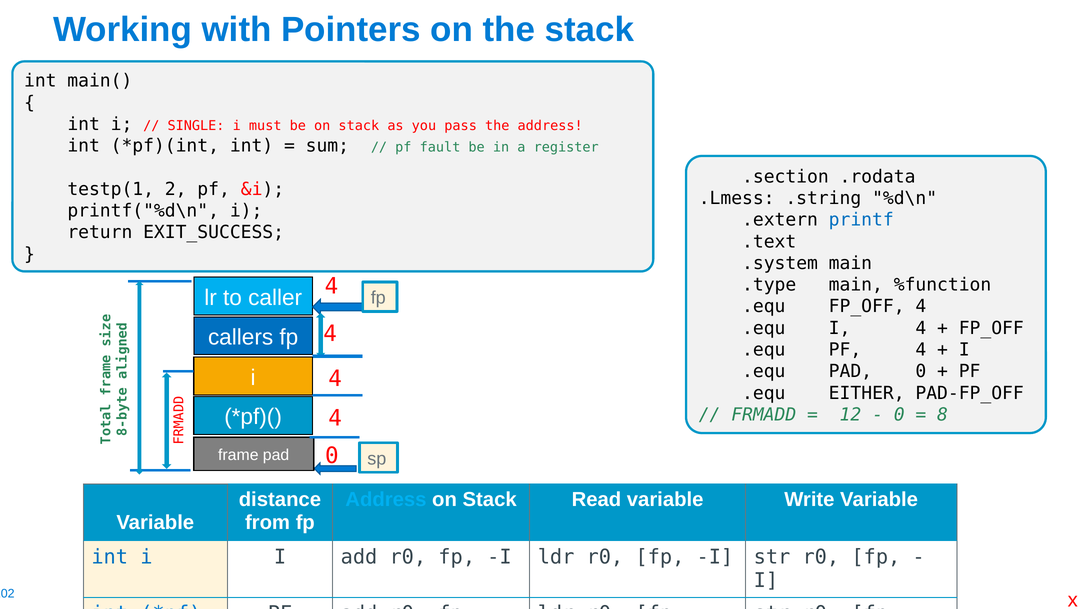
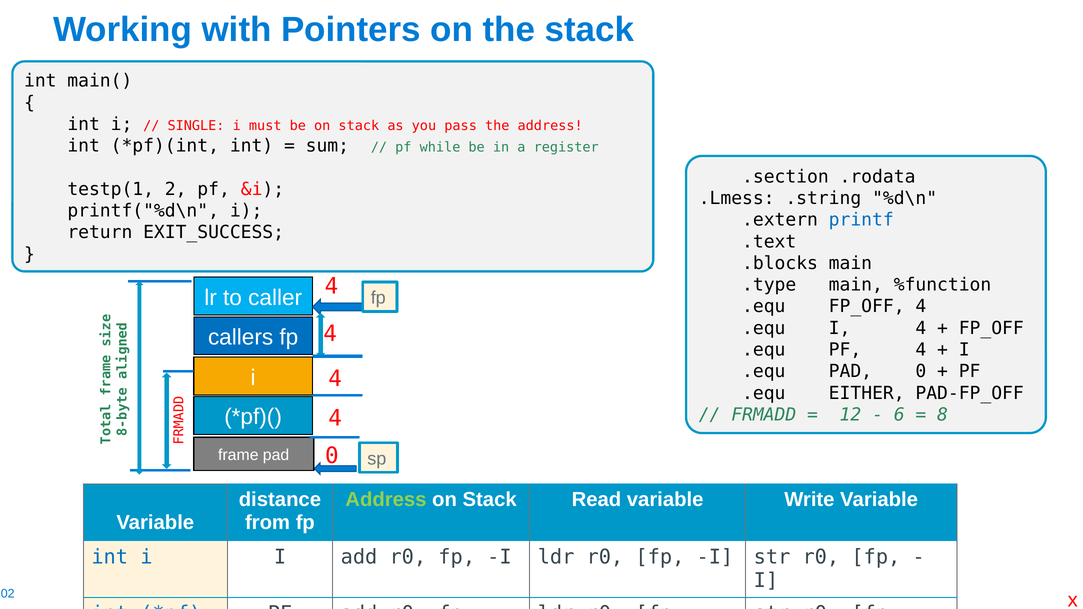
fault: fault -> while (440, 147)
.system: .system -> .blocks (780, 263)
0: 0 -> 6 (899, 415)
Address colour: light blue -> light green (386, 500)
